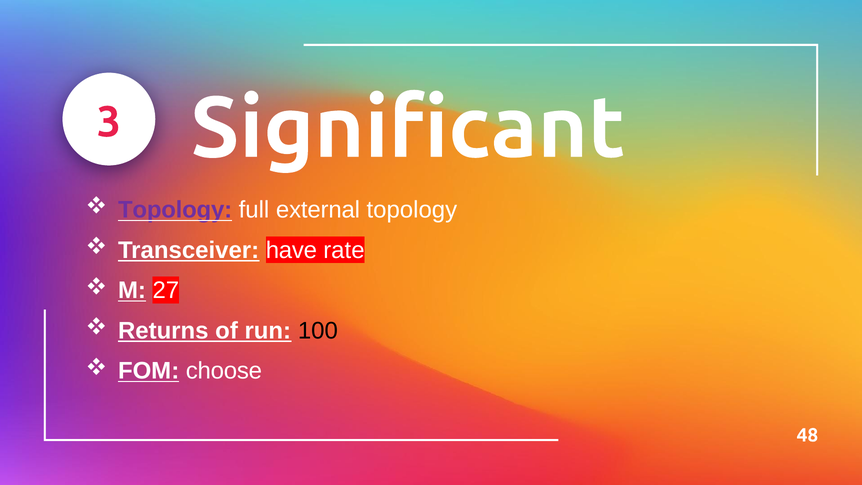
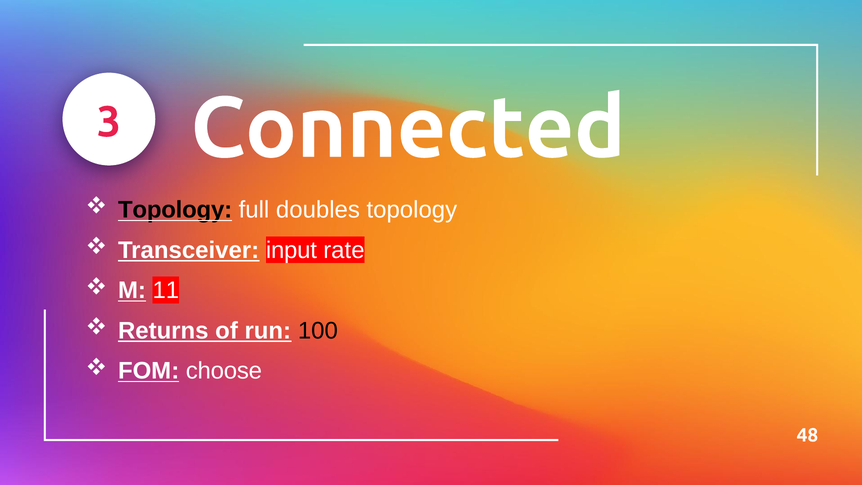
Significant: Significant -> Connected (408, 128)
Topology colour: purple -> black (175, 210)
external: external -> doubles (318, 210)
have: have -> input (291, 250)
27: 27 -> 11 (166, 290)
